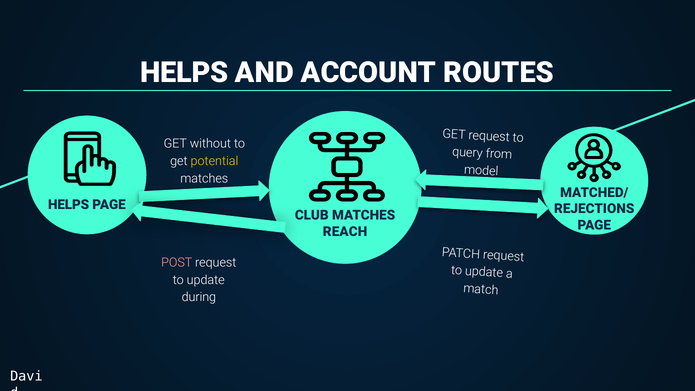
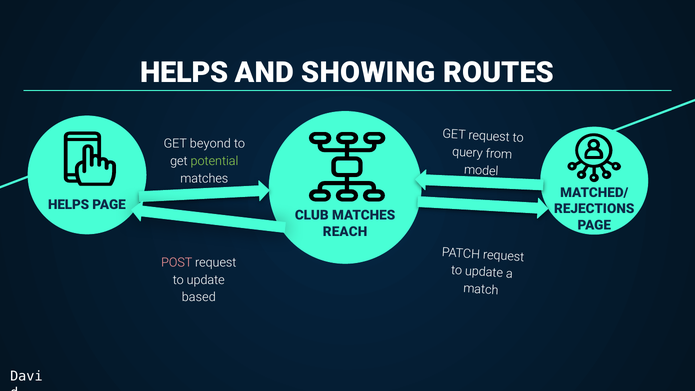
ACCOUNT: ACCOUNT -> SHOWING (368, 73)
without: without -> beyond (210, 144)
potential colour: yellow -> light green (214, 161)
during: during -> based (199, 297)
